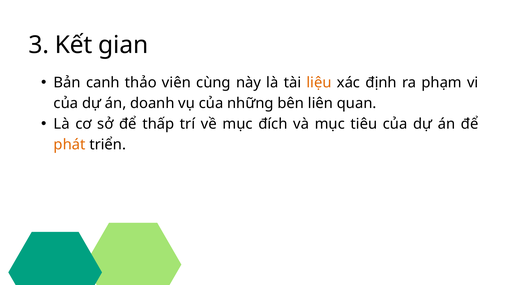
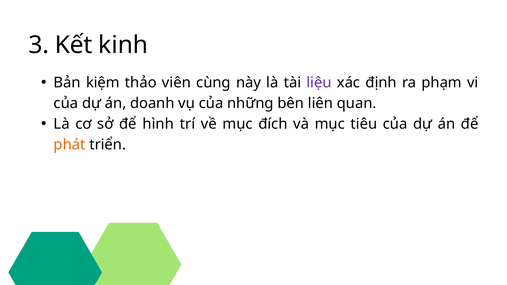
gian: gian -> kinh (123, 45)
canh: canh -> kiệm (103, 83)
liệu colour: orange -> purple (319, 83)
thấp: thấp -> hình (158, 124)
